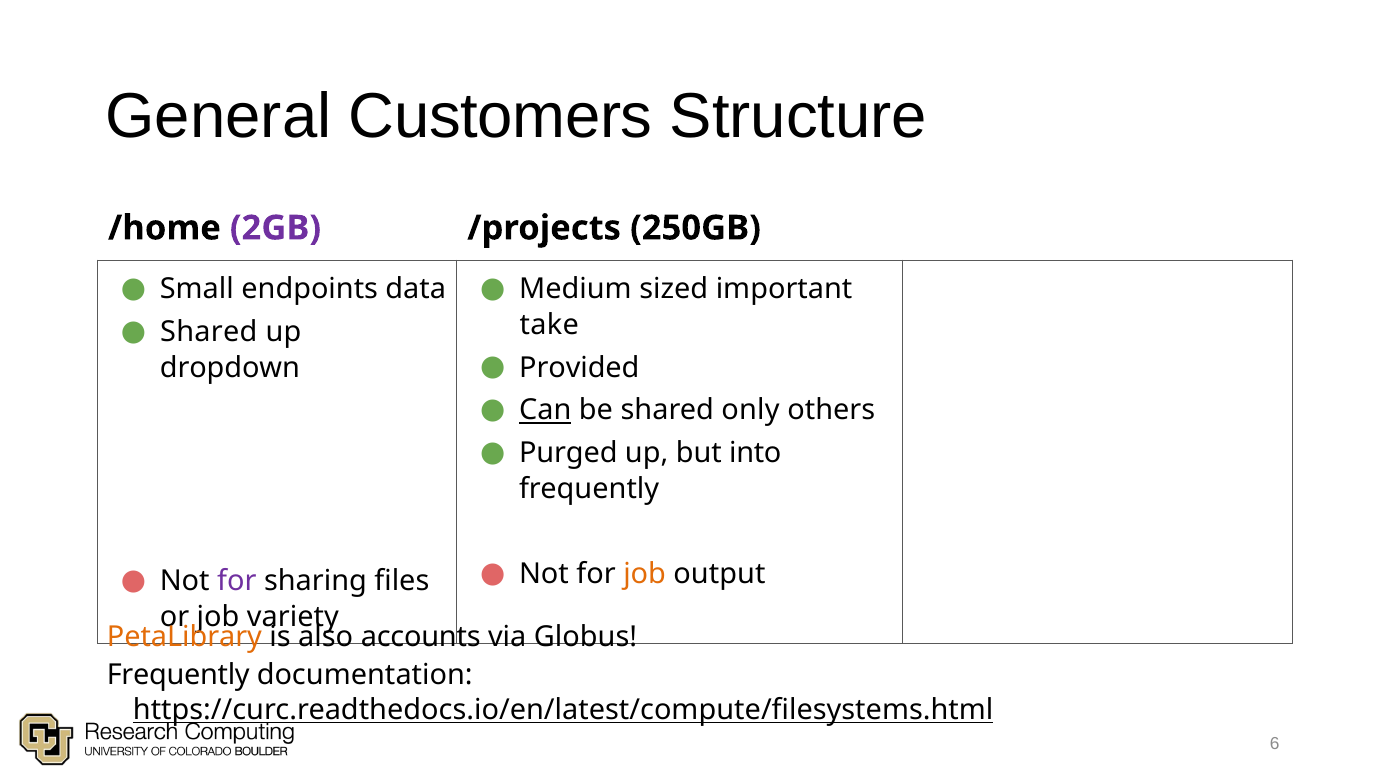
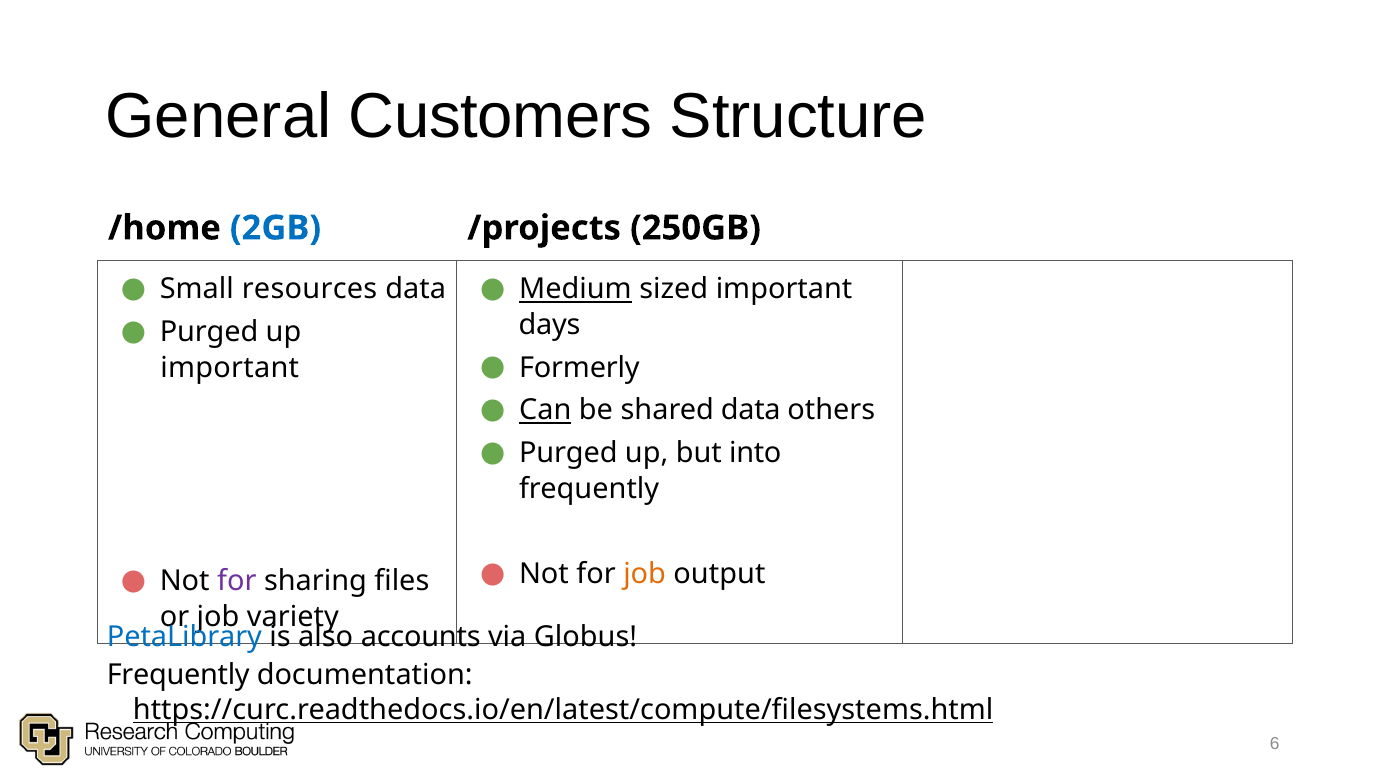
2GB colour: purple -> blue (275, 228)
endpoints: endpoints -> resources (310, 289)
Medium underline: none -> present (575, 289)
take: take -> days (550, 325)
Shared: Shared -> Purged (209, 332)
Provided: Provided -> Formerly (579, 368)
dropdown: dropdown -> important (230, 368)
shared only: only -> data (751, 410)
PetaLibrary colour: orange -> blue (184, 637)
